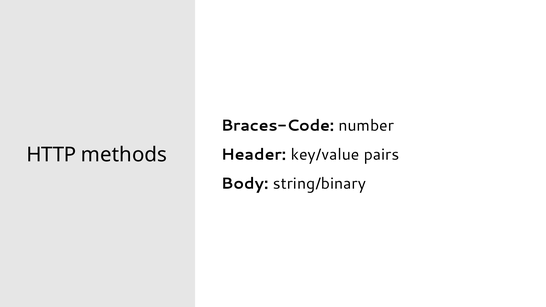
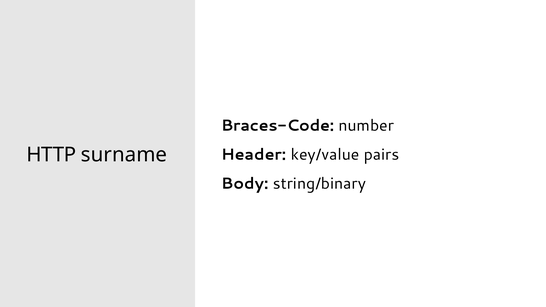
methods: methods -> surname (124, 155)
